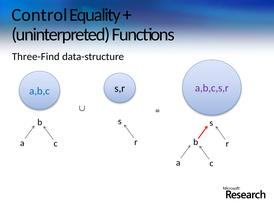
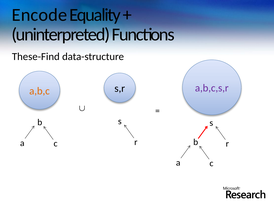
Control: Control -> Encode (39, 15)
Three-Find: Three-Find -> These-Find (36, 57)
a,b,c colour: blue -> orange (39, 91)
